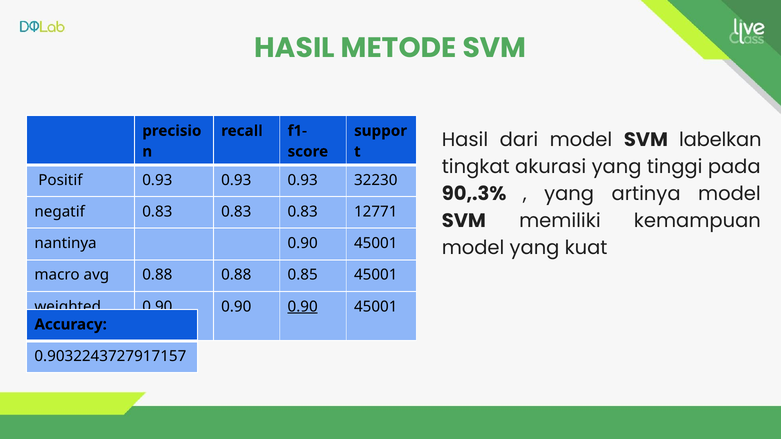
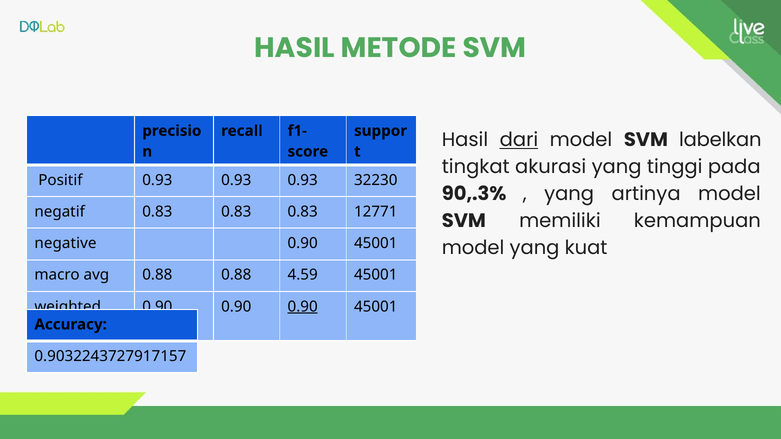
dari underline: none -> present (519, 140)
nantinya: nantinya -> negative (65, 243)
0.85: 0.85 -> 4.59 (303, 275)
